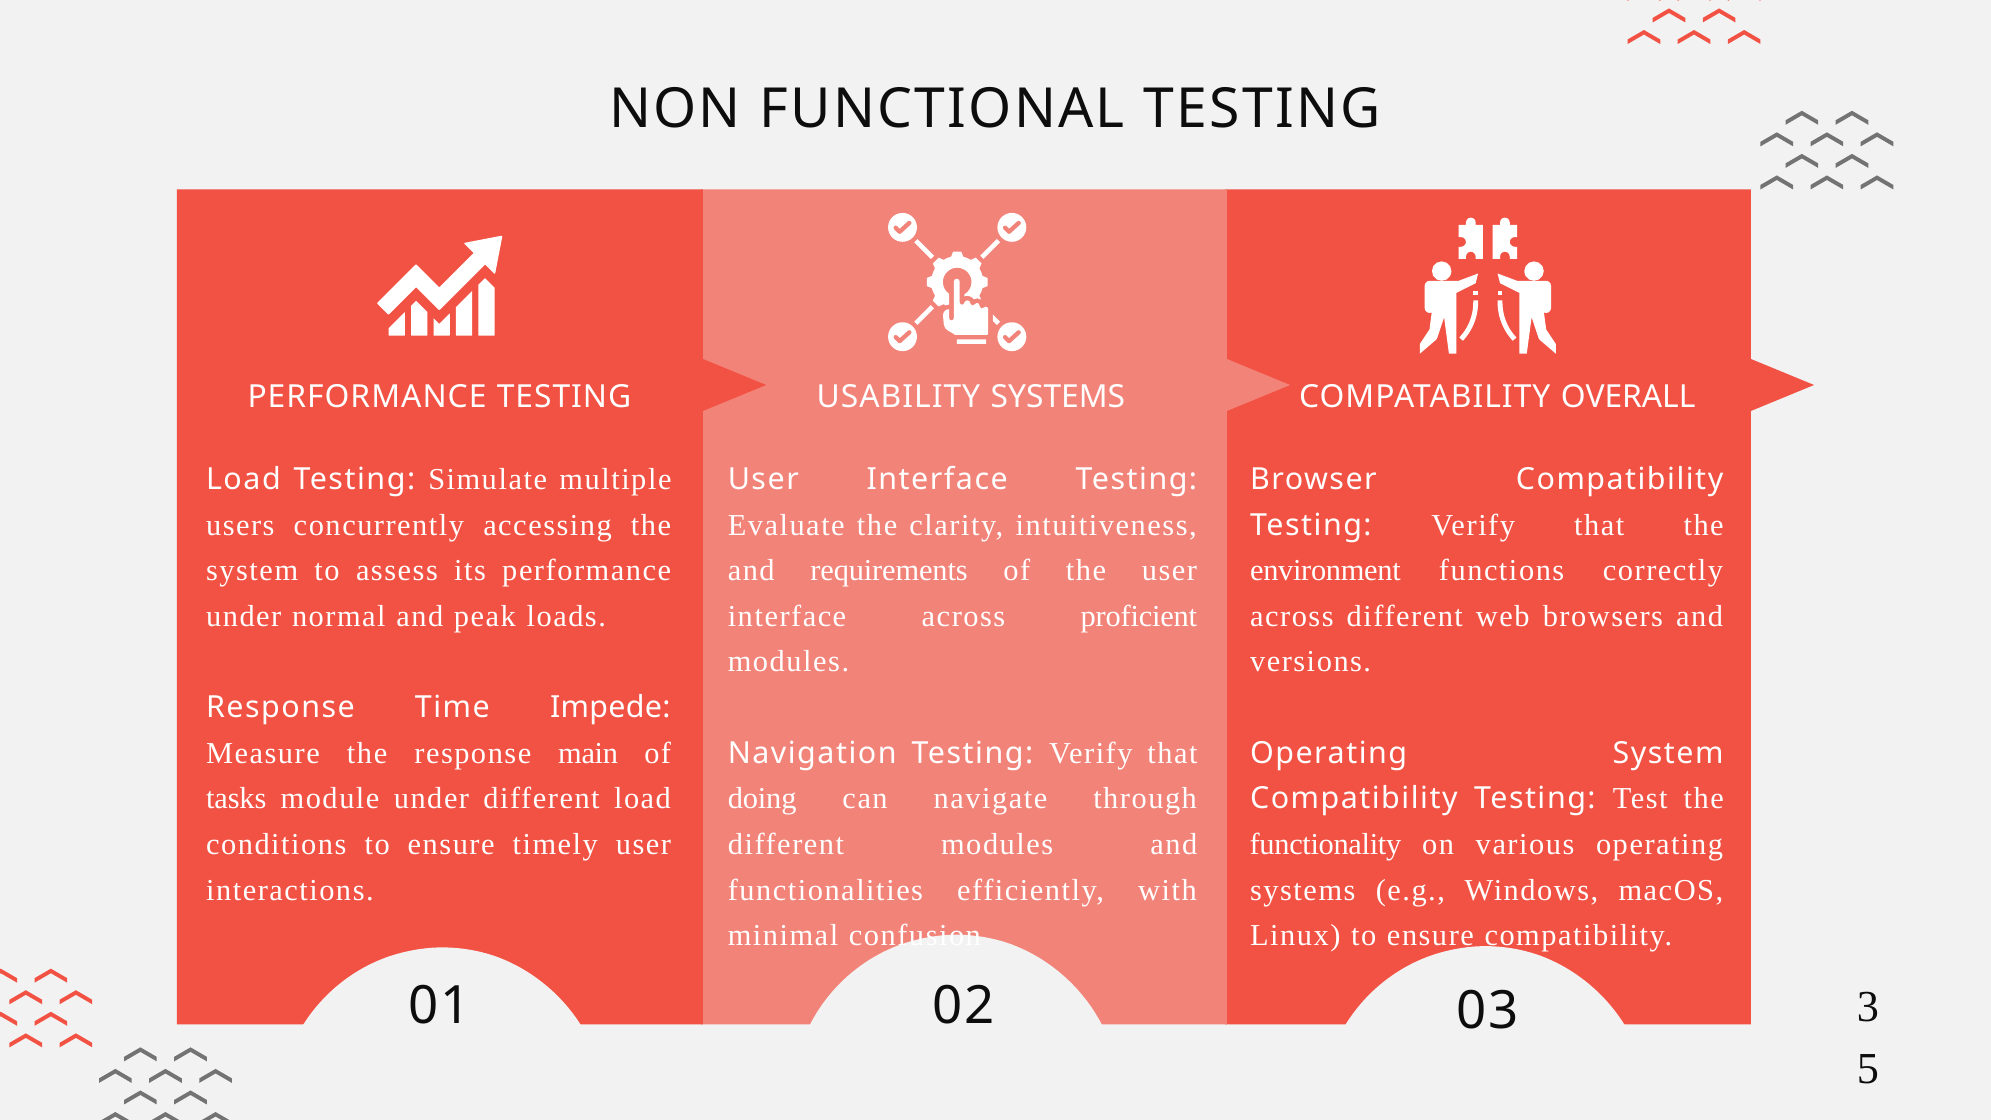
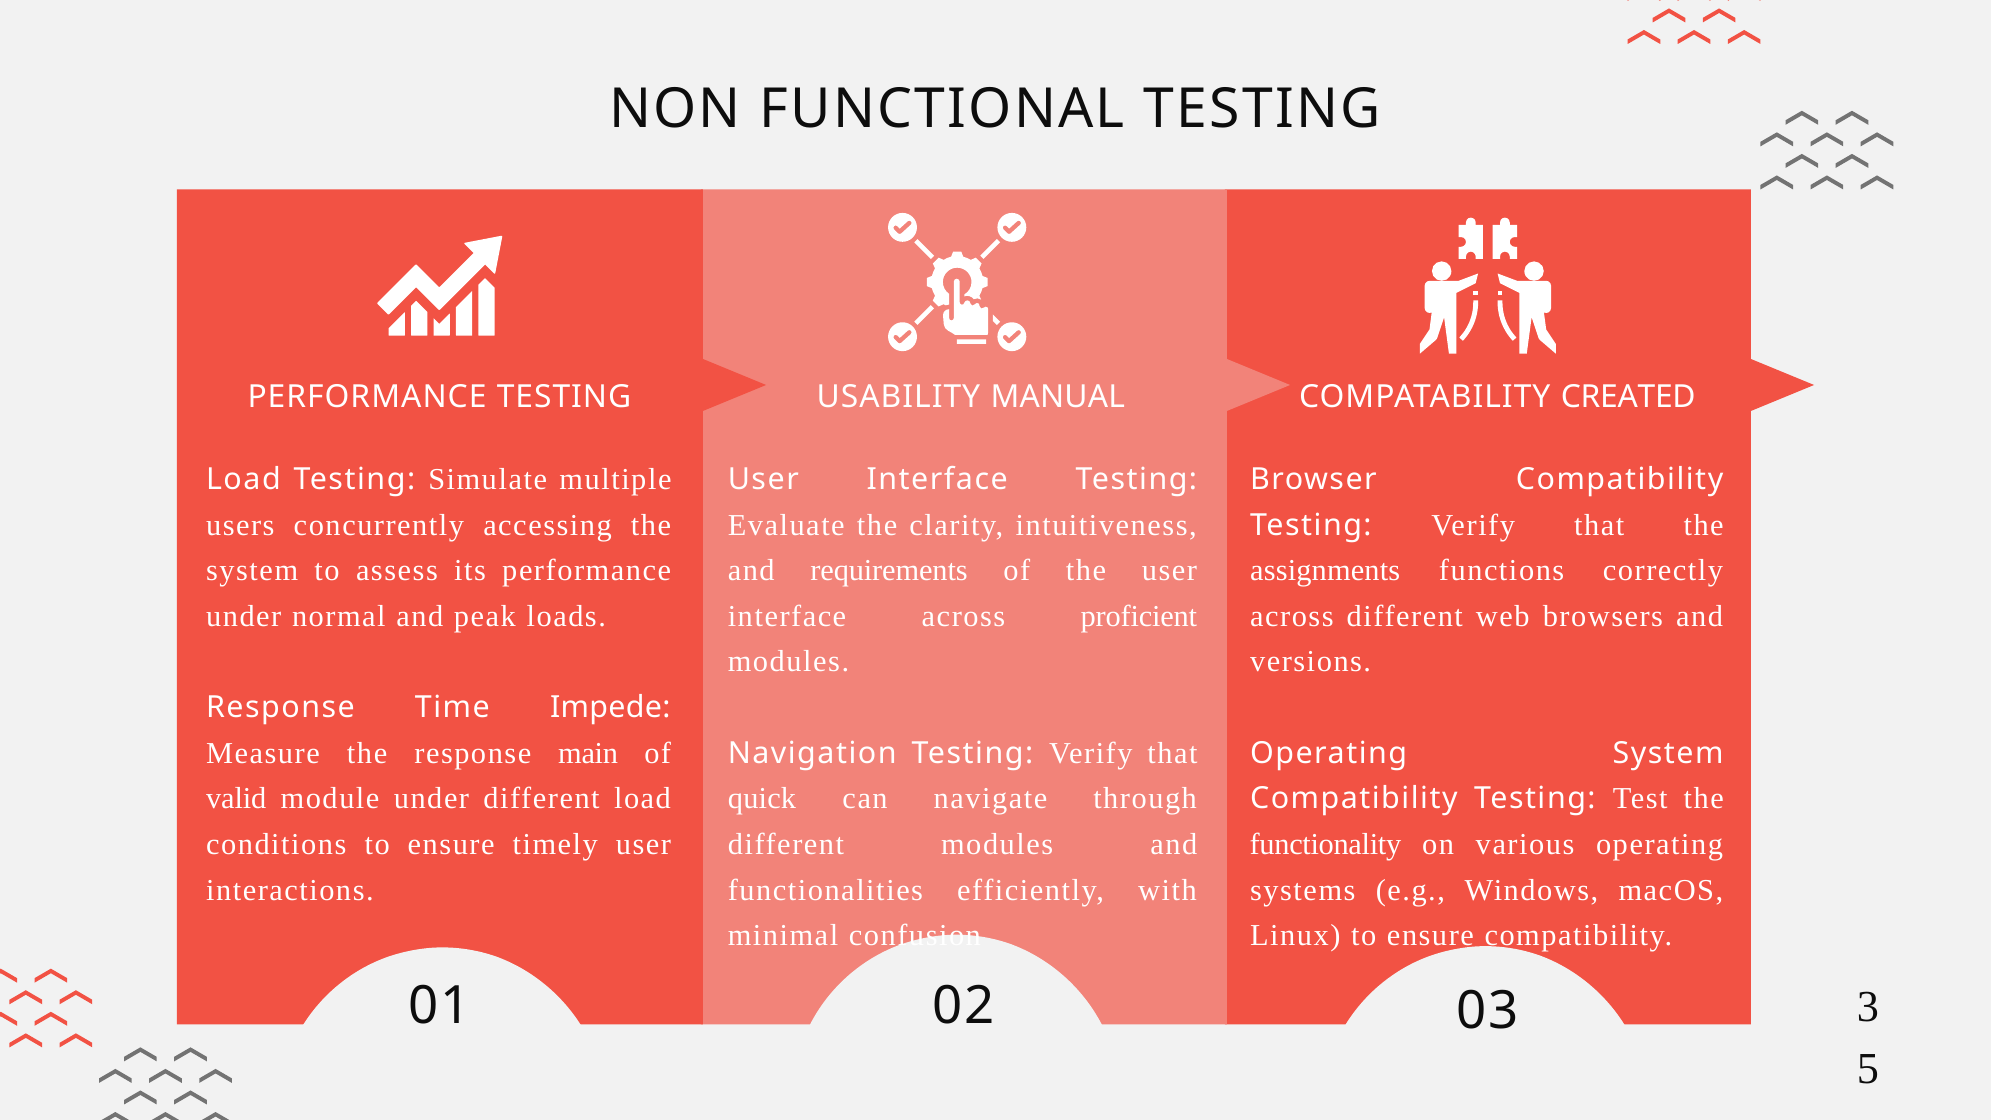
USABILITY SYSTEMS: SYSTEMS -> MANUAL (1058, 397)
OVERALL: OVERALL -> CREATED (1628, 397)
environment: environment -> assignments (1325, 571)
tasks: tasks -> valid (236, 799)
doing: doing -> quick (762, 799)
